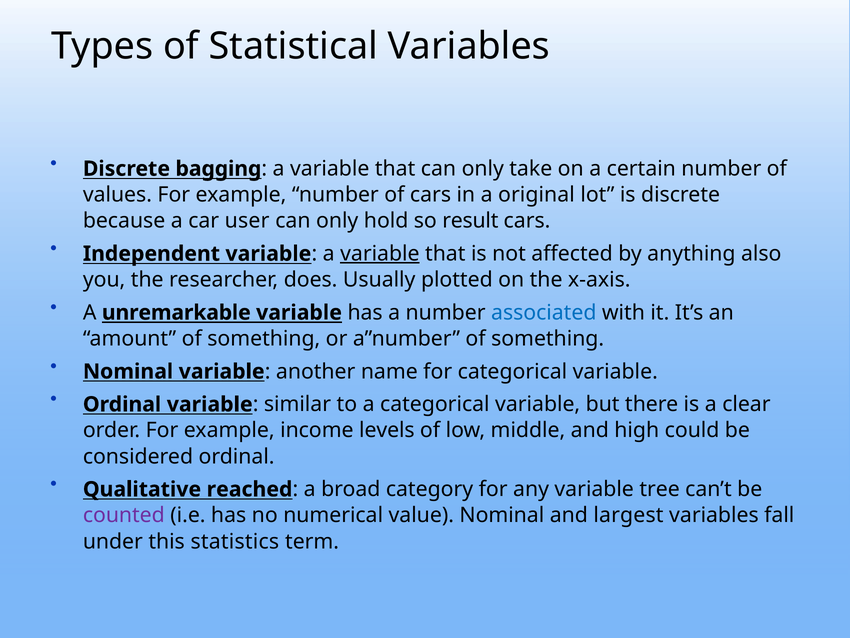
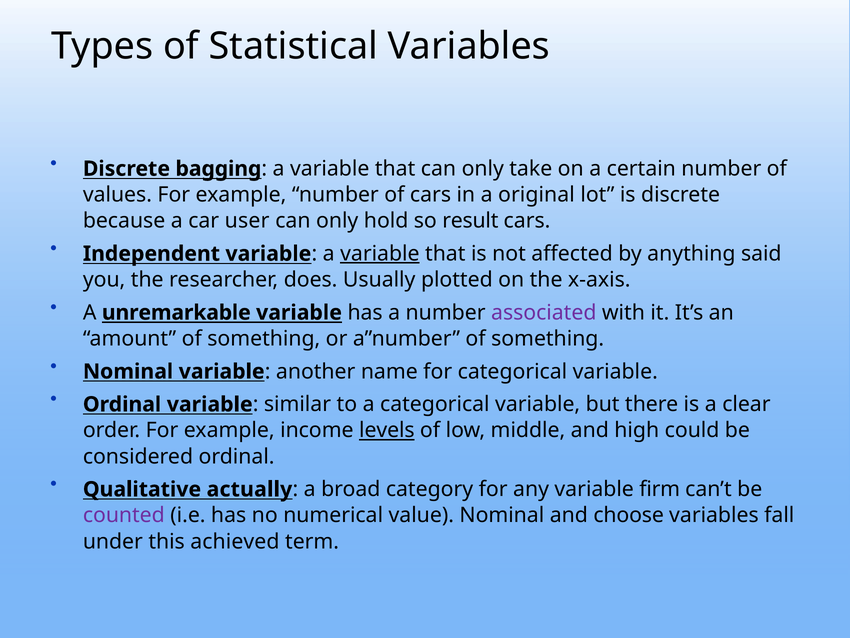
also: also -> said (761, 254)
associated colour: blue -> purple (544, 312)
levels underline: none -> present (387, 430)
reached: reached -> actually (249, 489)
tree: tree -> firm (660, 489)
largest: largest -> choose (629, 515)
statistics: statistics -> achieved (235, 541)
